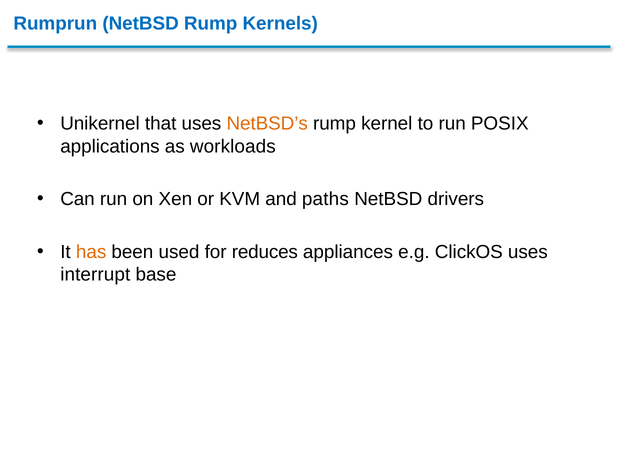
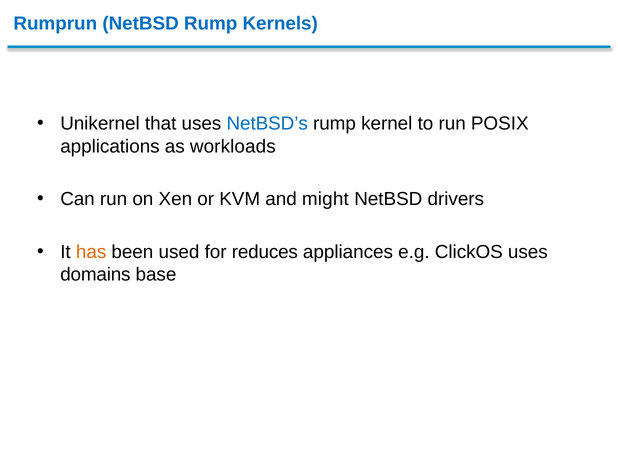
NetBSD’s colour: orange -> blue (267, 124)
paths: paths -> might (325, 199)
interrupt: interrupt -> domains (95, 275)
